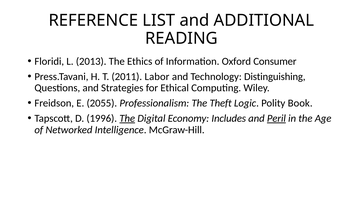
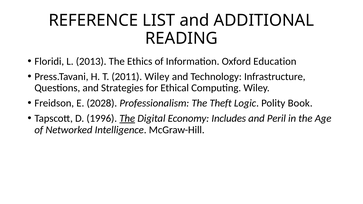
Consumer: Consumer -> Education (275, 61)
2011 Labor: Labor -> Wiley (157, 77)
Distinguishing: Distinguishing -> Infrastructure (275, 77)
2055: 2055 -> 2028 (102, 103)
Peril underline: present -> none (276, 118)
